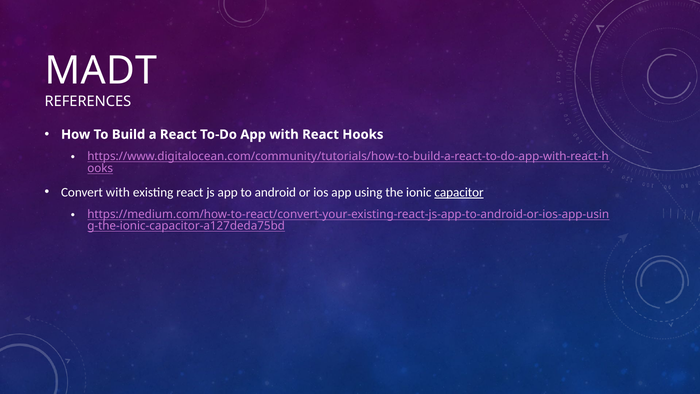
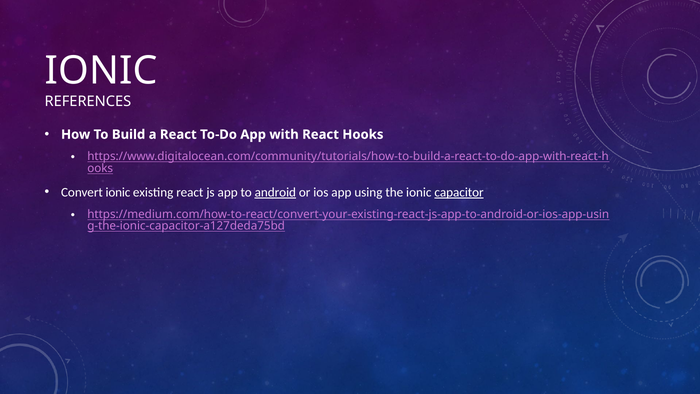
MADT: MADT -> IONIC (101, 71)
Convert with: with -> ionic (118, 192)
android underline: none -> present (275, 192)
